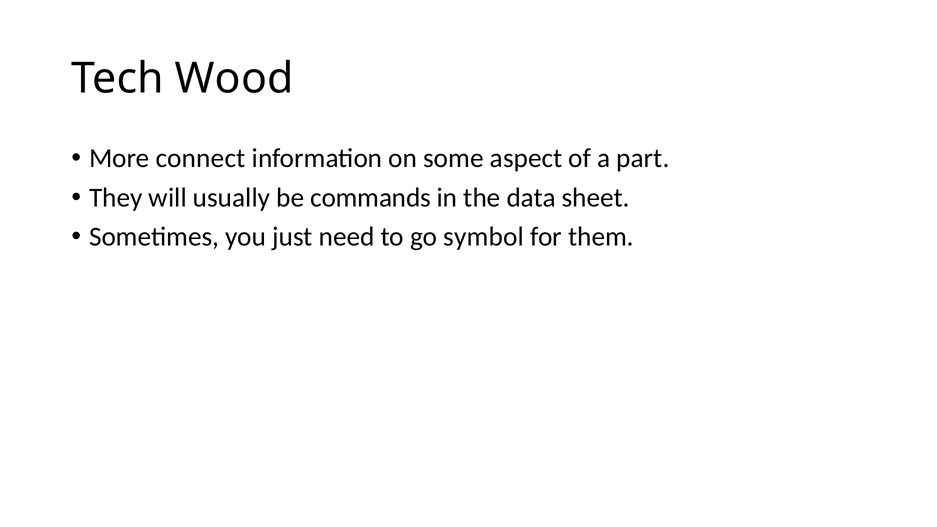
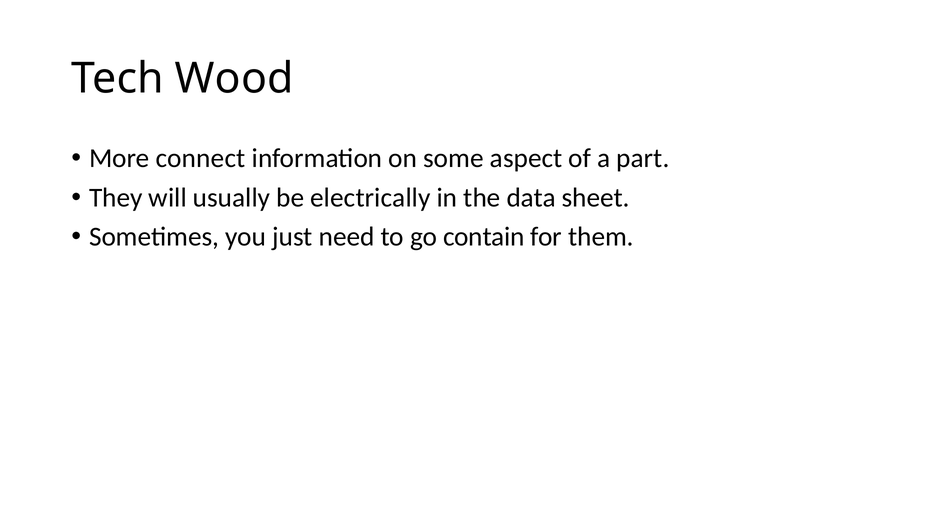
commands: commands -> electrically (370, 198)
symbol: symbol -> contain (484, 237)
